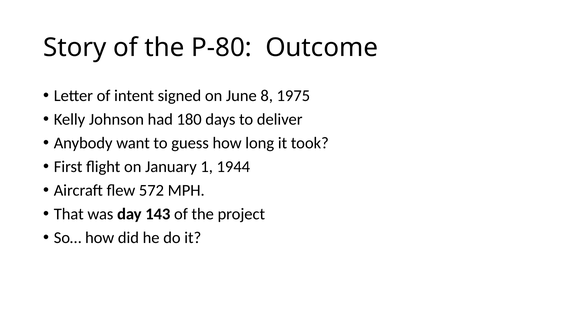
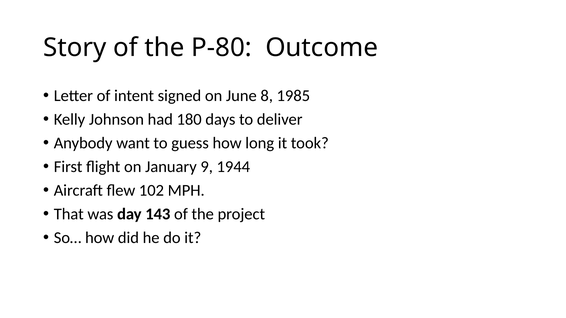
1975: 1975 -> 1985 (293, 96)
1: 1 -> 9 (207, 167)
572: 572 -> 102 (151, 191)
